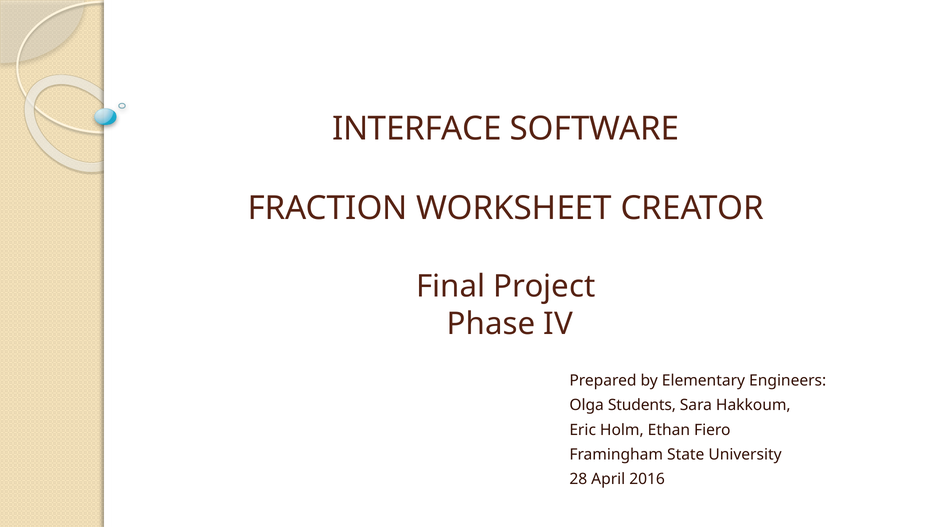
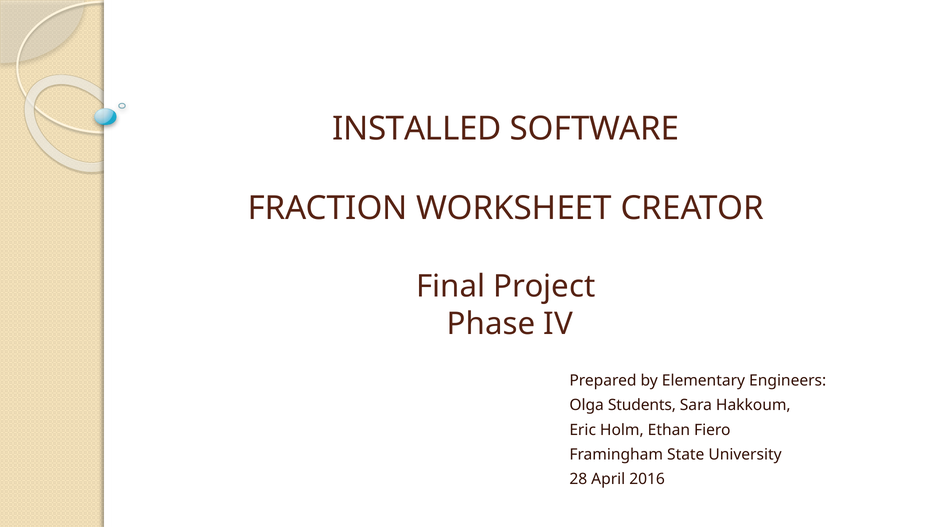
INTERFACE: INTERFACE -> INSTALLED (417, 129)
